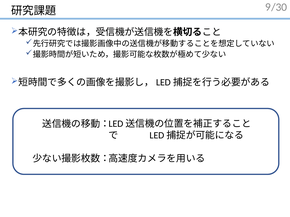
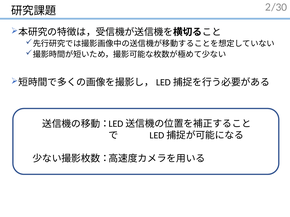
9: 9 -> 2 (268, 7)
